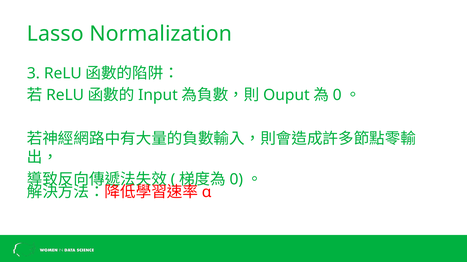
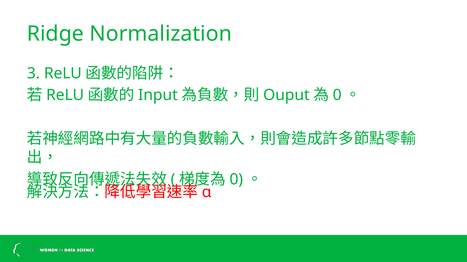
Lasso: Lasso -> Ridge (55, 34)
